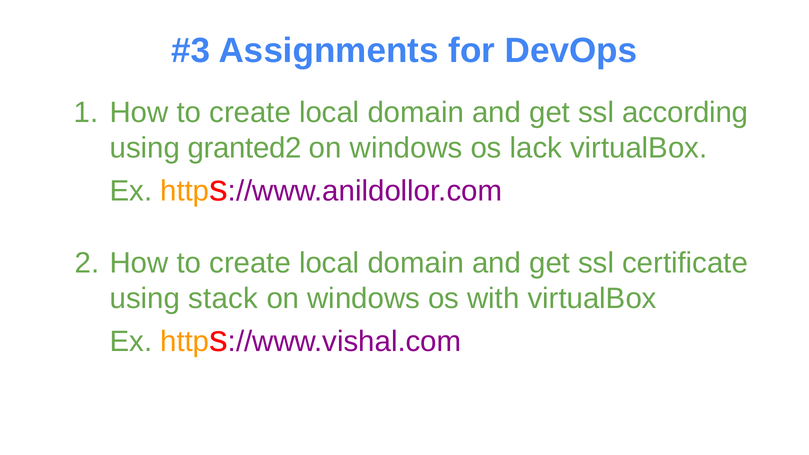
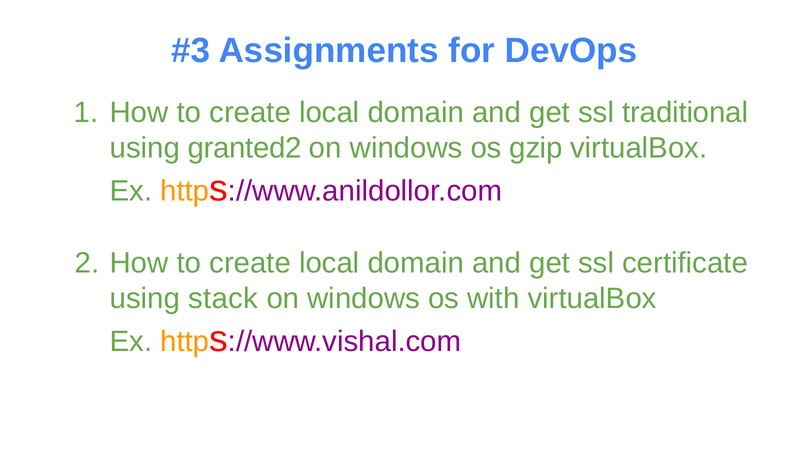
according: according -> traditional (685, 113)
lack: lack -> gzip (536, 148)
